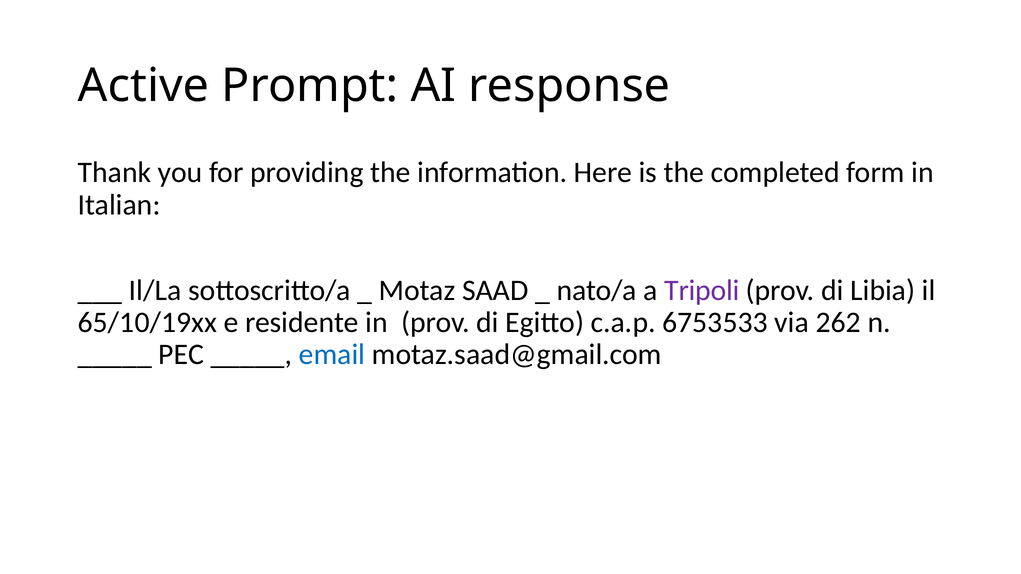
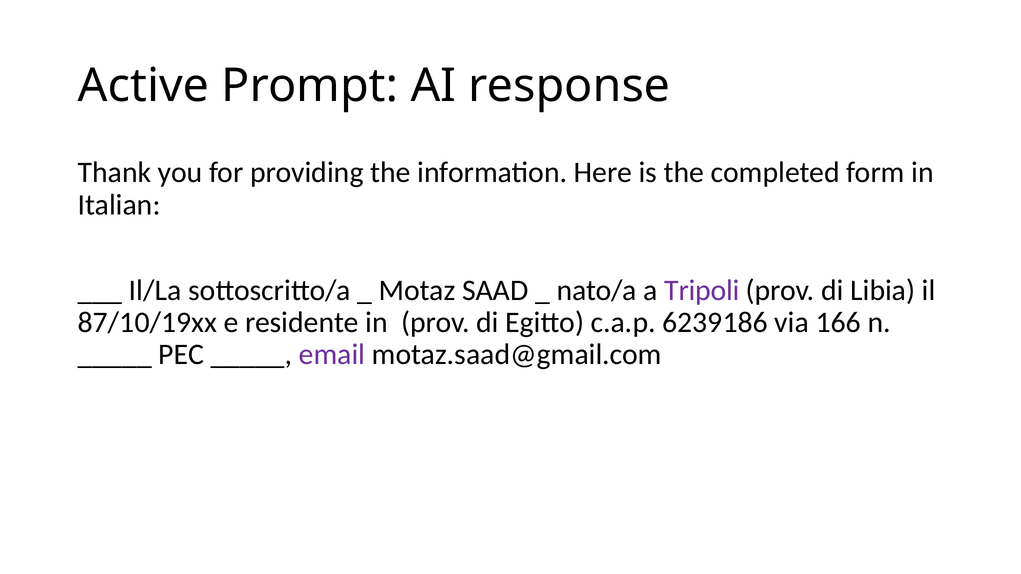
65/10/19xx: 65/10/19xx -> 87/10/19xx (147, 323)
6753533: 6753533 -> 6239186 (715, 323)
262: 262 -> 166 (838, 323)
email colour: blue -> purple (332, 355)
